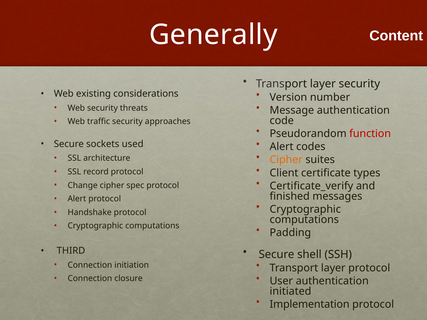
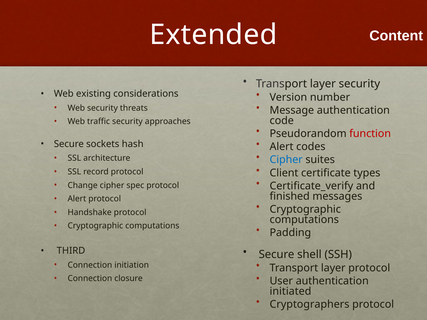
Generally: Generally -> Extended (213, 35)
used: used -> hash (133, 144)
Cipher colour: orange -> blue (286, 160)
Implementation: Implementation -> Cryptographers (310, 305)
